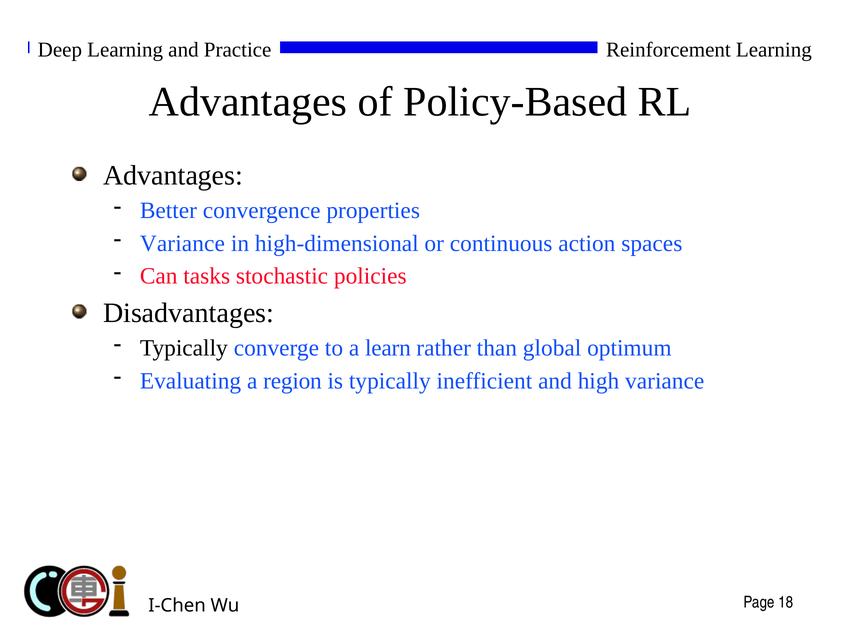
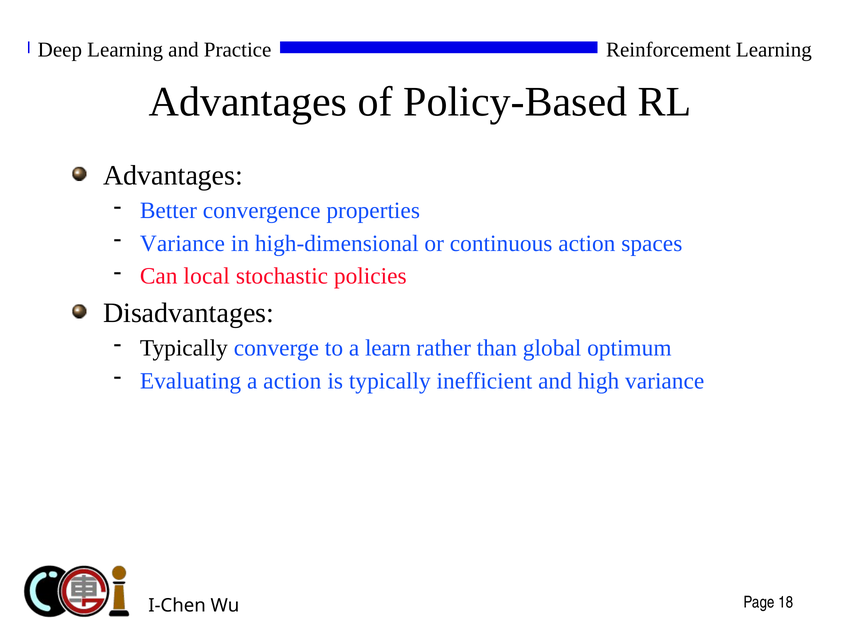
tasks: tasks -> local (207, 276)
a region: region -> action (292, 381)
